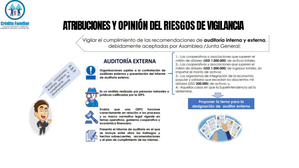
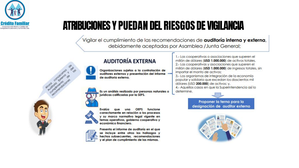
OPINIÓN: OPINIÓN -> PUEDAN (133, 26)
